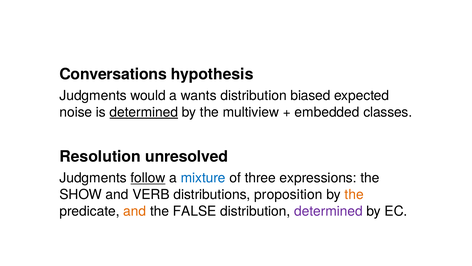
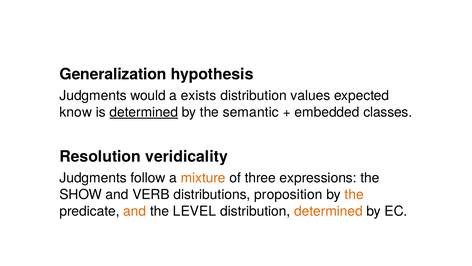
Conversations: Conversations -> Generalization (113, 74)
wants: wants -> exists (199, 95)
biased: biased -> values (310, 95)
noise: noise -> know (76, 112)
multiview: multiview -> semantic (251, 112)
unresolved: unresolved -> veridicality (187, 156)
follow underline: present -> none (148, 178)
mixture colour: blue -> orange (203, 178)
FALSE: FALSE -> LEVEL (195, 211)
determined colour: purple -> orange (328, 211)
